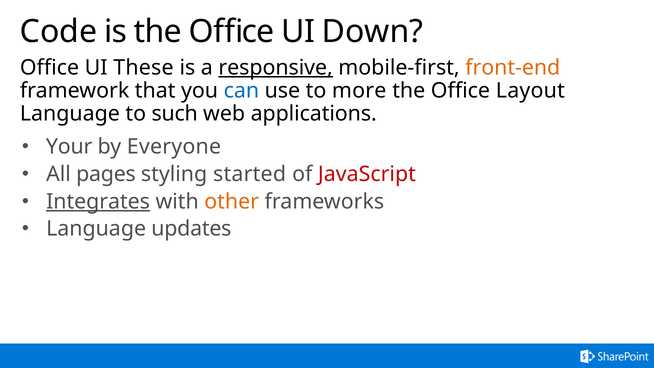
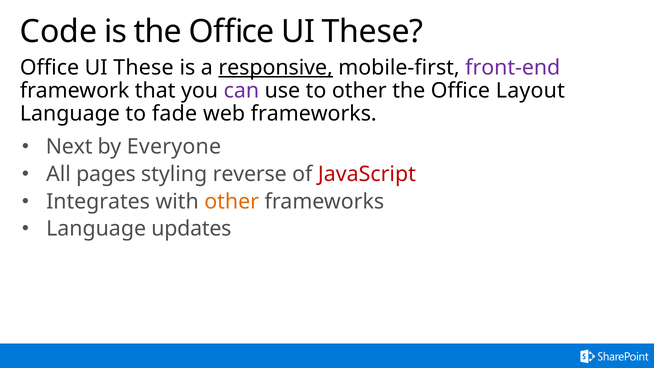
the Office UI Down: Down -> These (373, 32)
front-end colour: orange -> purple (513, 68)
can colour: blue -> purple (241, 91)
to more: more -> other (359, 91)
such: such -> fade (174, 114)
web applications: applications -> frameworks (314, 114)
Your: Your -> Next (69, 147)
started: started -> reverse (250, 174)
Integrates underline: present -> none (98, 201)
